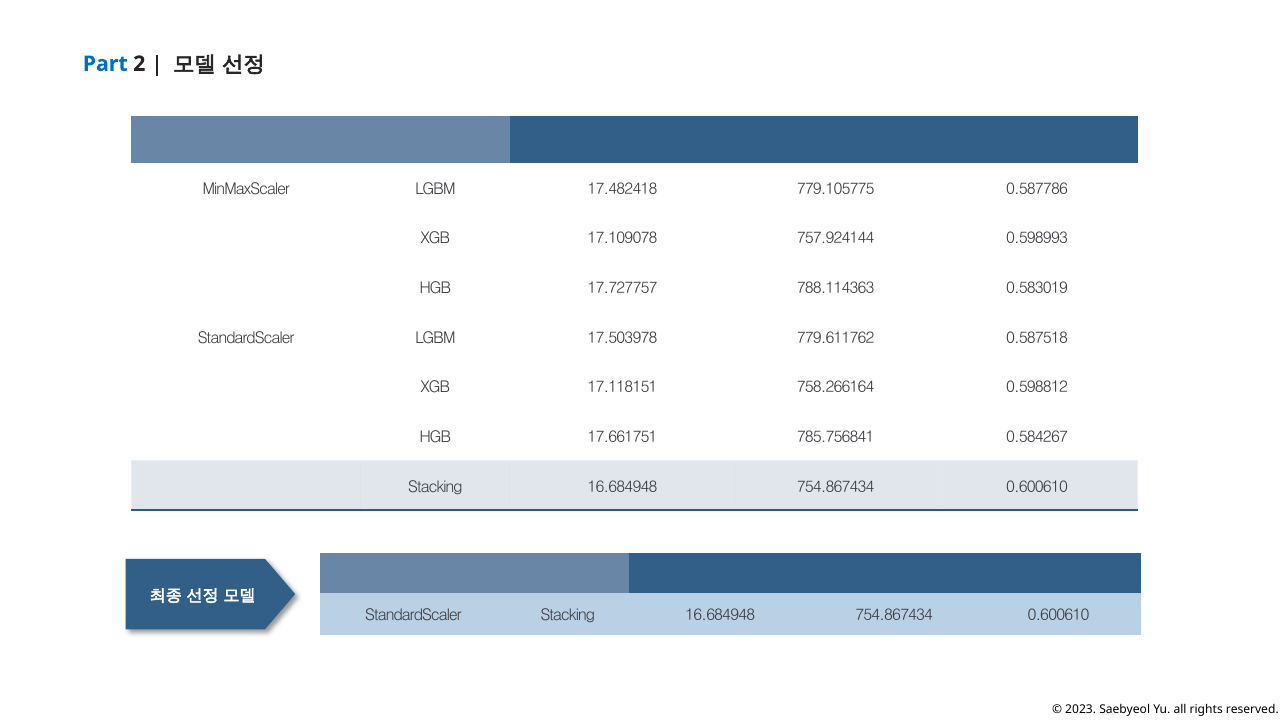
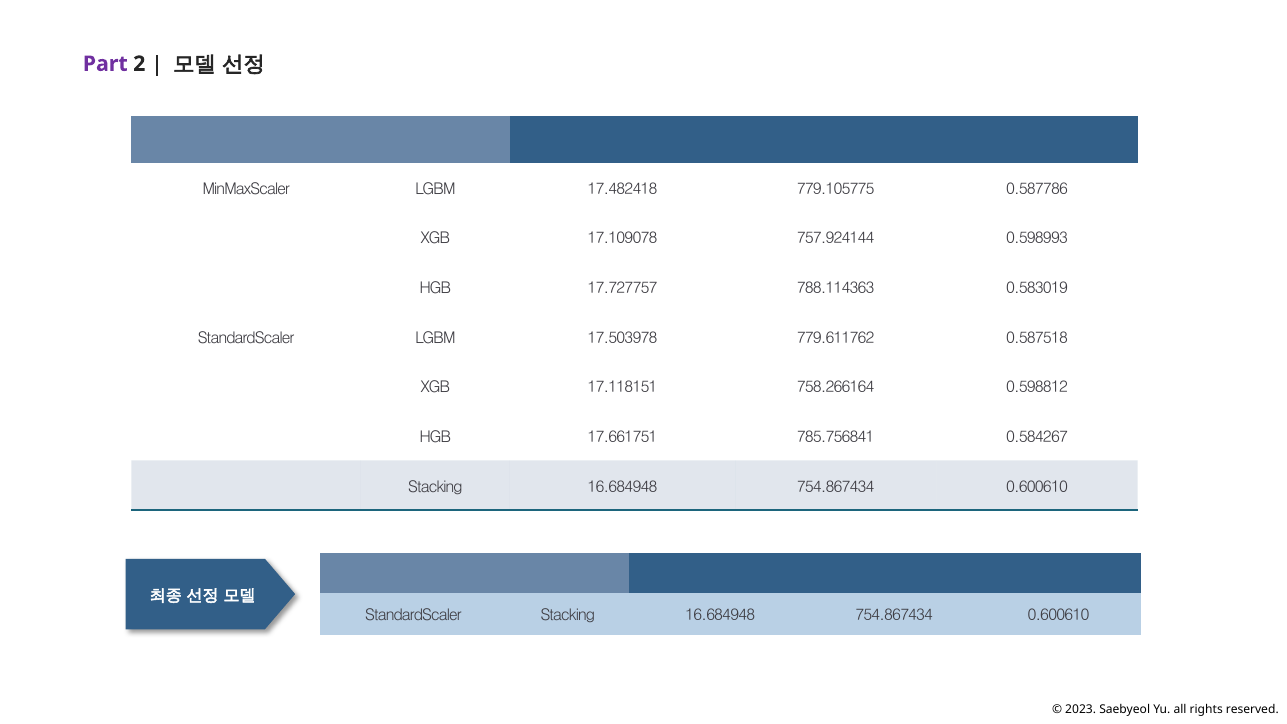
Part colour: blue -> purple (105, 64)
